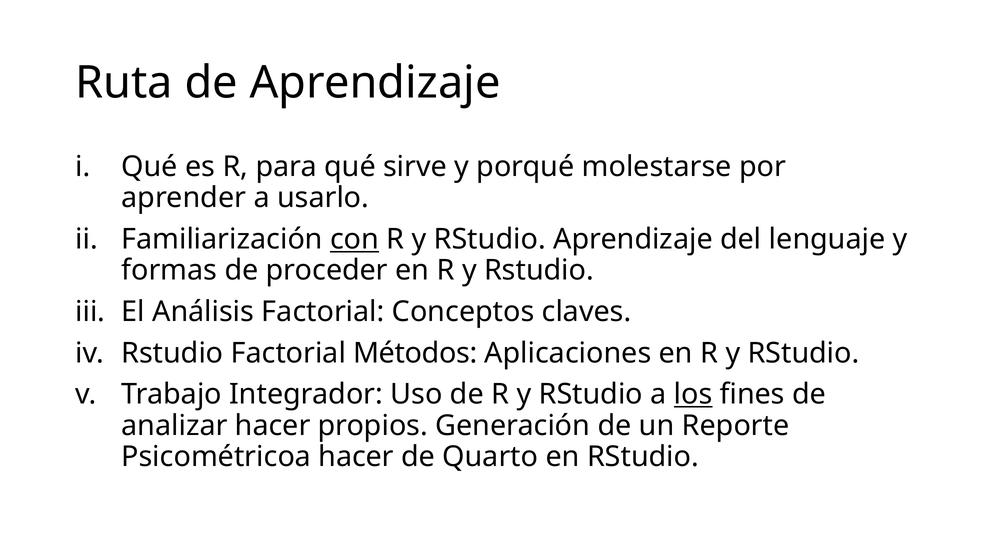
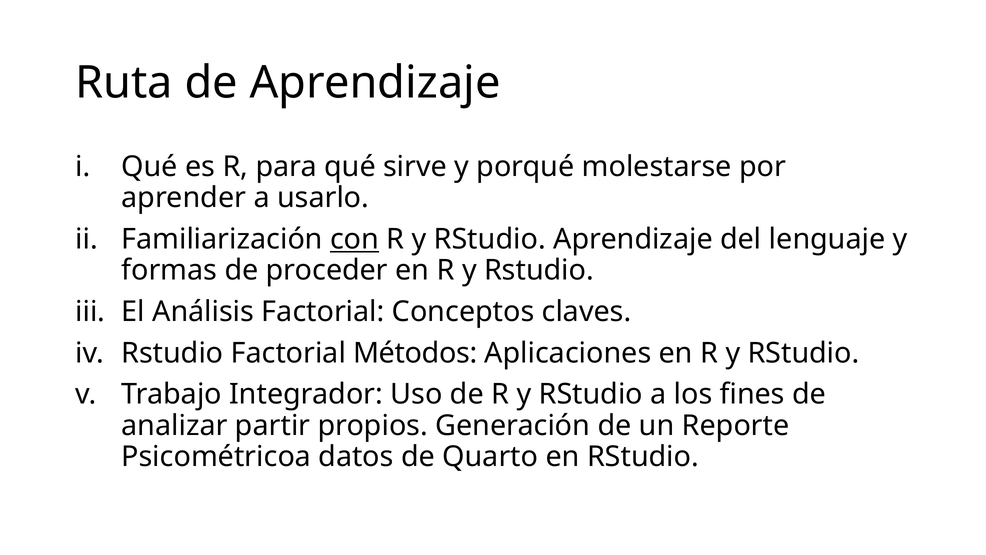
los underline: present -> none (693, 394)
analizar hacer: hacer -> partir (273, 425)
Psicométricoa hacer: hacer -> datos (356, 456)
